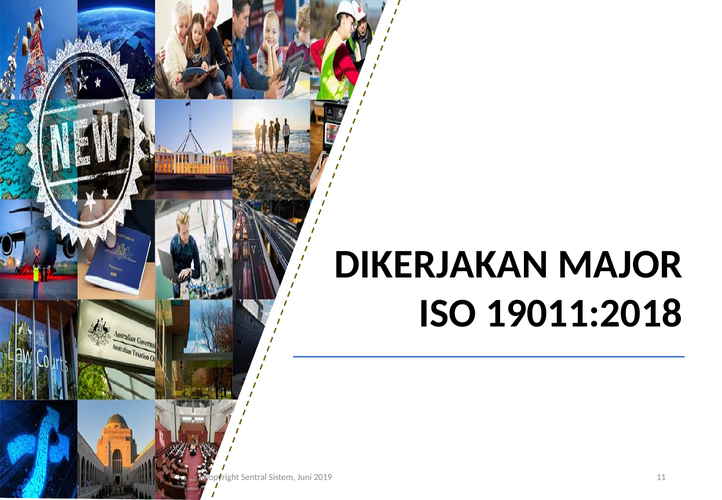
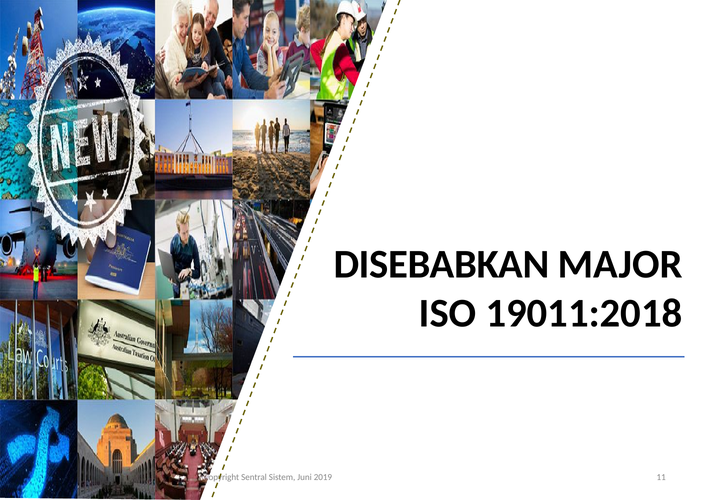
DIKERJAKAN: DIKERJAKAN -> DISEBABKAN (442, 264)
